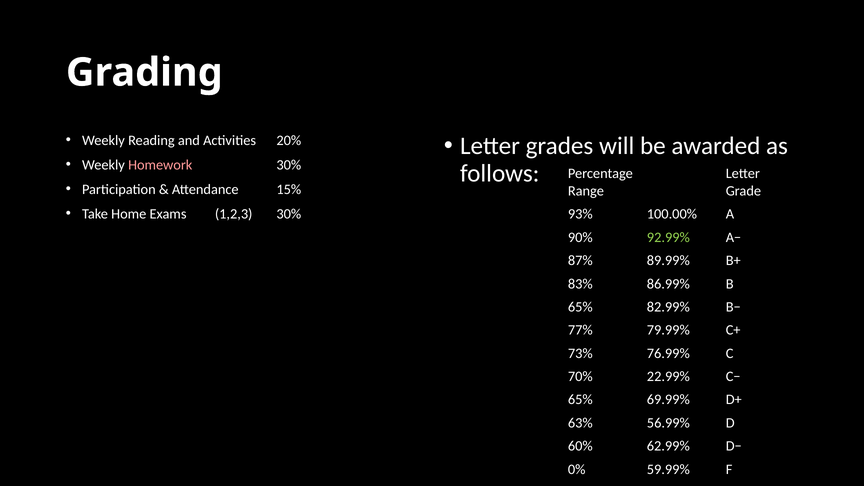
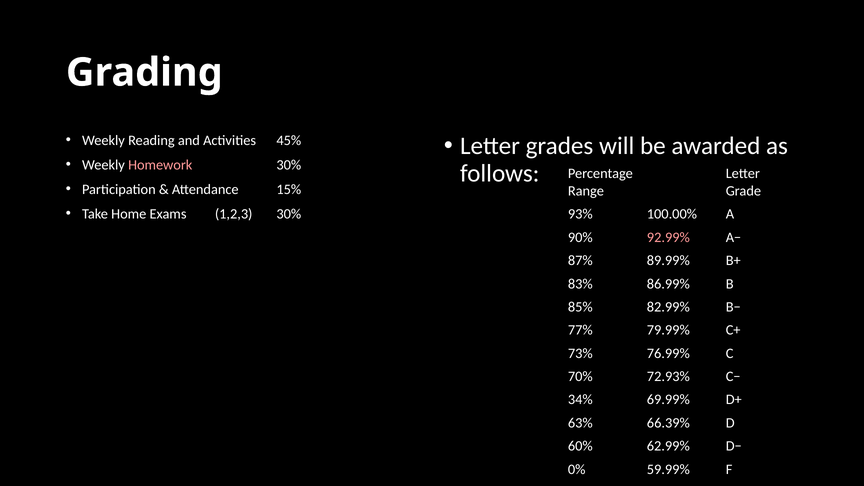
20%: 20% -> 45% (289, 140)
92.99% colour: light green -> pink (668, 237)
65%: 65% -> 85% (580, 307)
22.99%: 22.99% -> 72.93% (668, 377)
65%: 65% -> 34% (580, 400)
56.99%: 56.99% -> 66.39% (668, 423)
